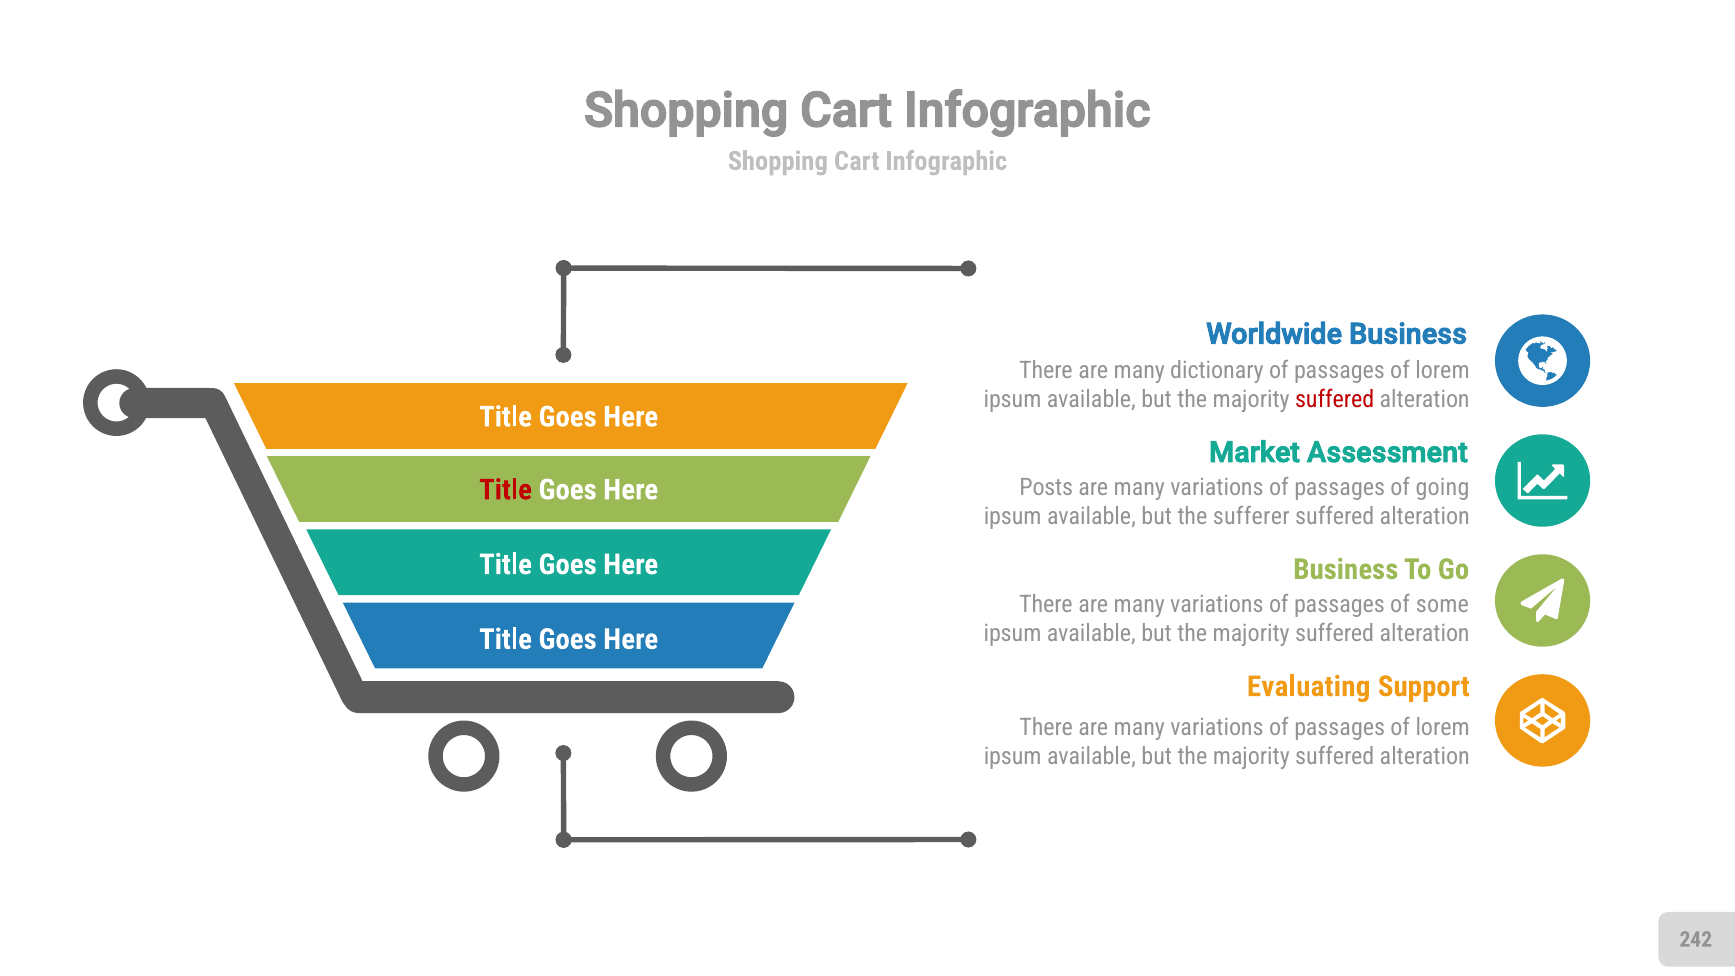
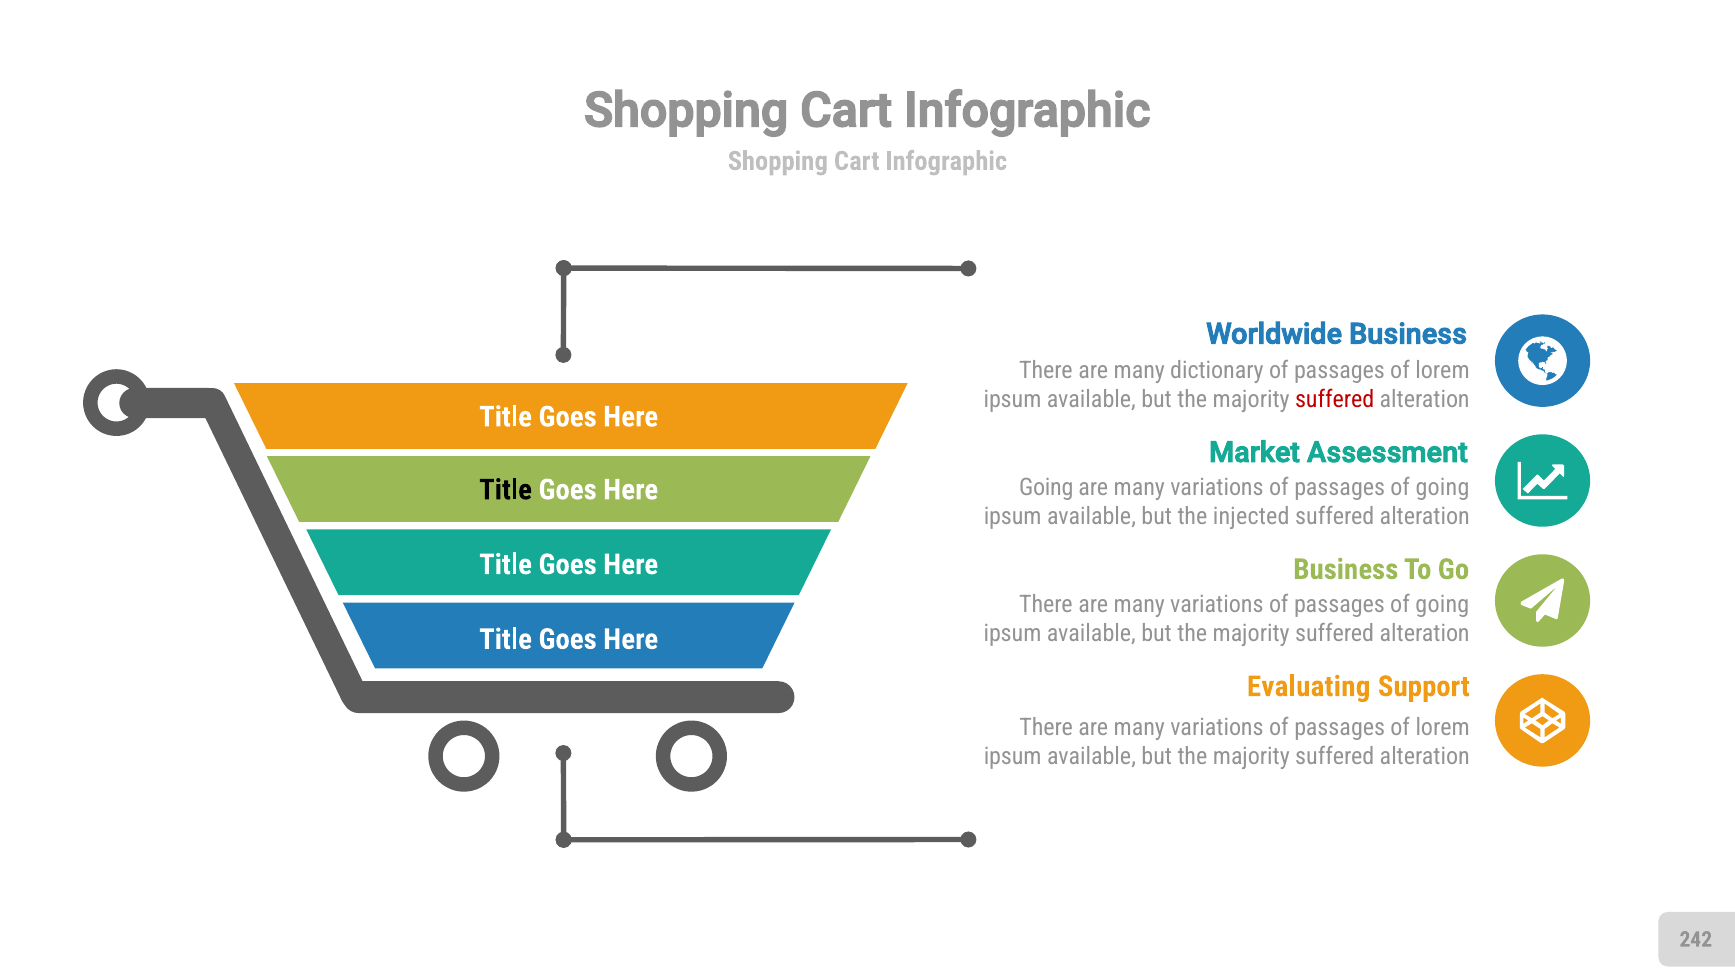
Posts: Posts -> Going (1046, 488)
Title colour: red -> black (505, 490)
sufferer: sufferer -> injected (1251, 517)
some: some -> going (1442, 605)
